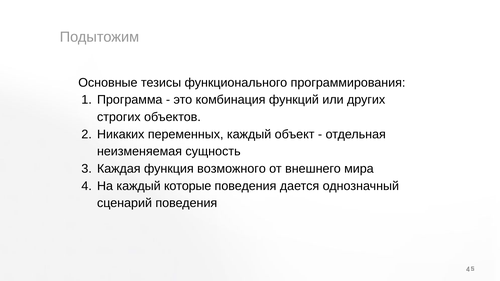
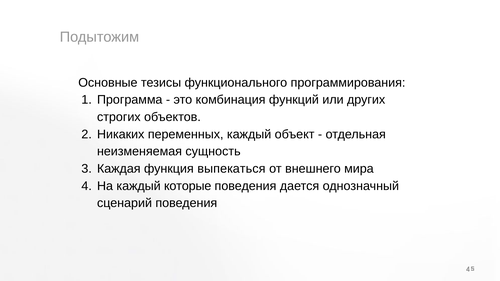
возможного: возможного -> выпекаться (231, 169)
